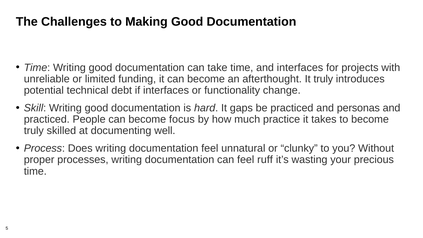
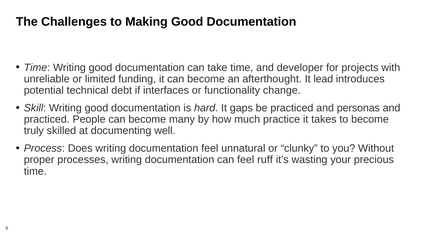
and interfaces: interfaces -> developer (300, 68)
It truly: truly -> lead (323, 79)
focus: focus -> many (182, 119)
